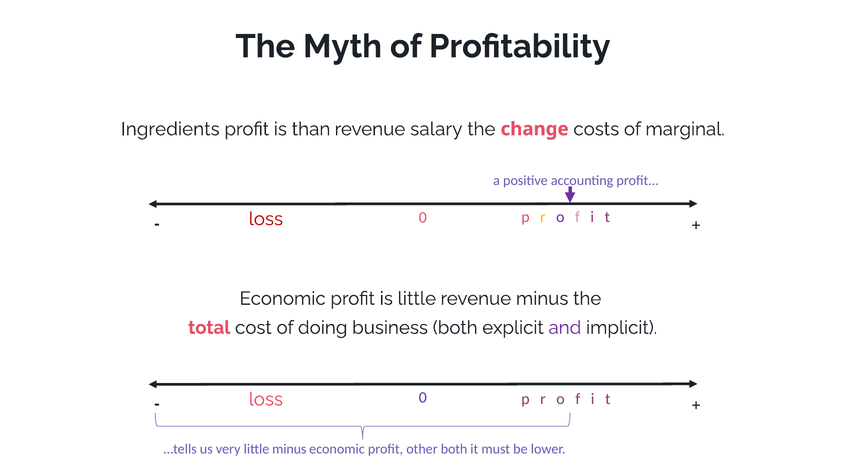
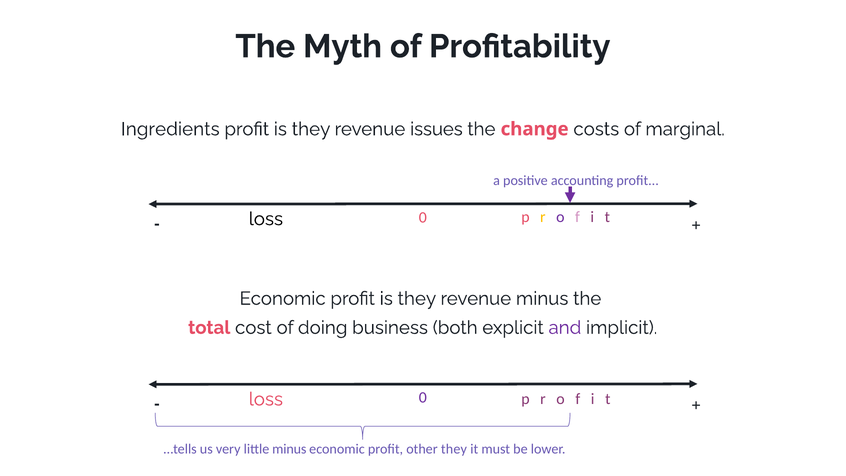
than: than -> they (311, 129)
salary: salary -> issues (436, 129)
loss colour: red -> black (266, 219)
Economic profit is little: little -> they (417, 298)
other both: both -> they (454, 449)
